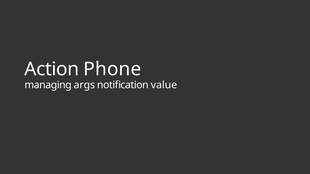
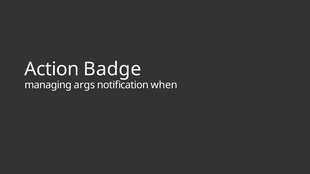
Phone: Phone -> Badge (112, 69)
value: value -> when (164, 85)
